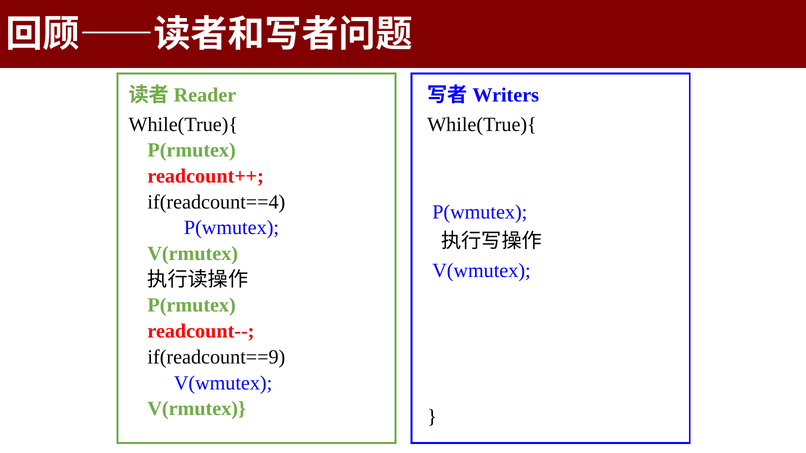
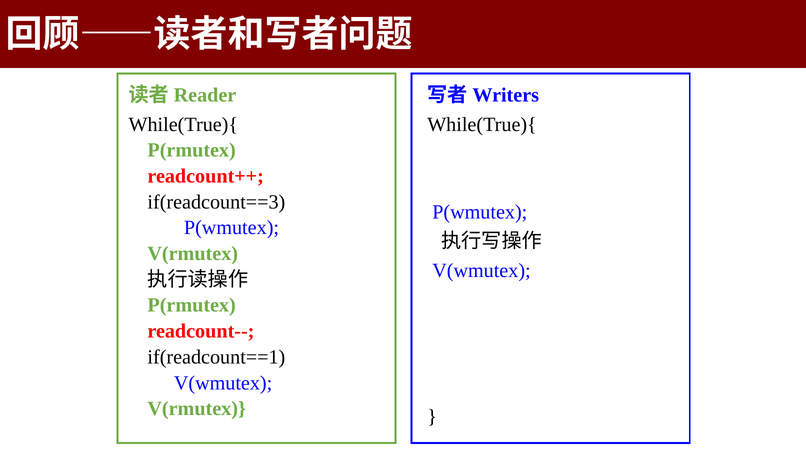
if(readcount==4: if(readcount==4 -> if(readcount==3 (216, 202)
if(readcount==9: if(readcount==9 -> if(readcount==1 (216, 357)
